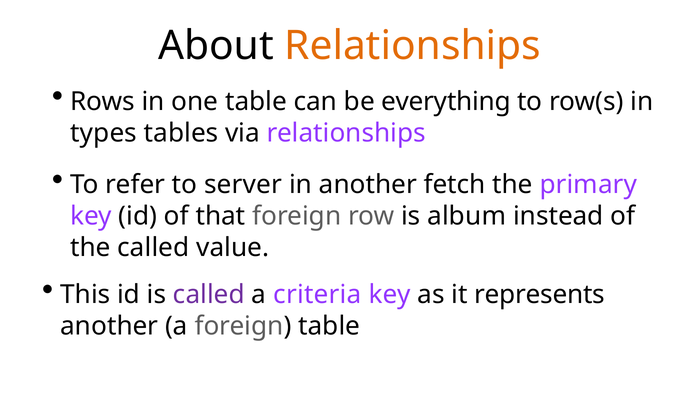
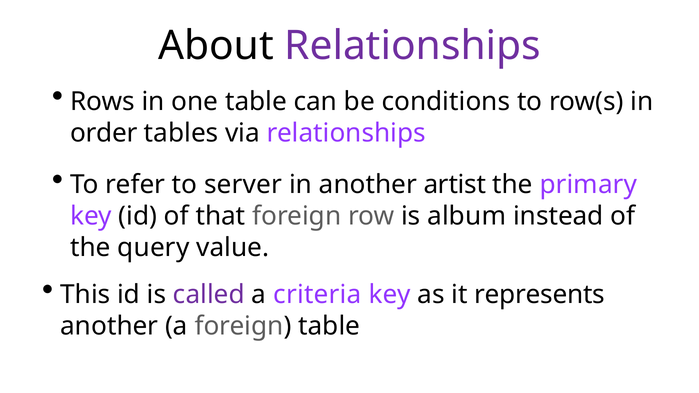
Relationships colour: orange -> purple (413, 46)
everything: everything -> conditions (446, 102)
types: types -> order (104, 133)
fetch: fetch -> artist (455, 185)
the called: called -> query (153, 248)
